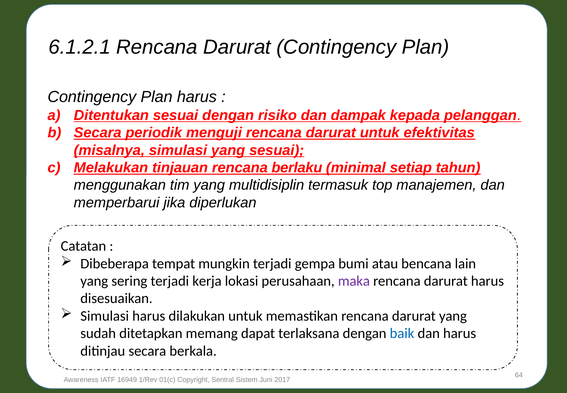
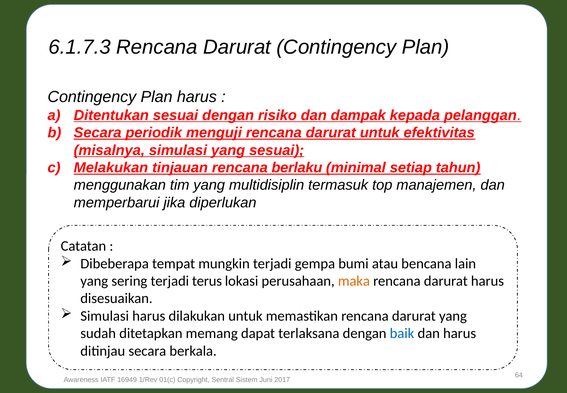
6.1.2.1: 6.1.2.1 -> 6.1.7.3 (80, 47)
kerja: kerja -> terus (207, 281)
maka colour: purple -> orange (354, 281)
